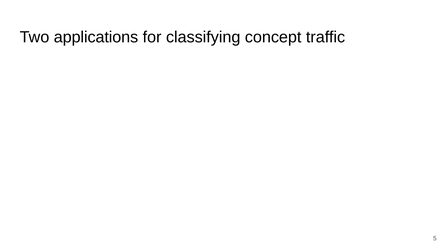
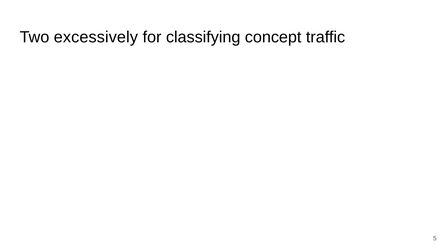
applications: applications -> excessively (96, 37)
